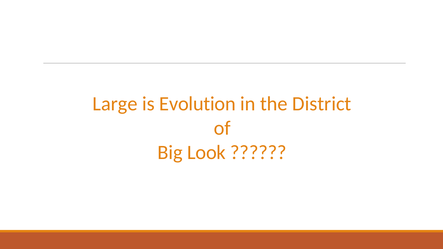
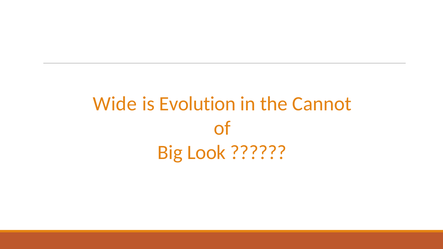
Large: Large -> Wide (115, 104)
District: District -> Cannot (322, 104)
